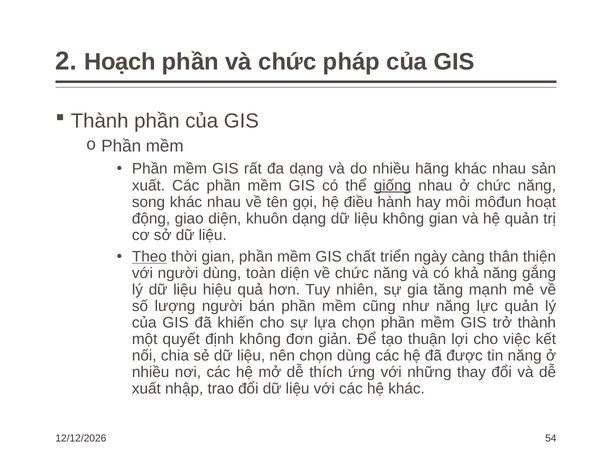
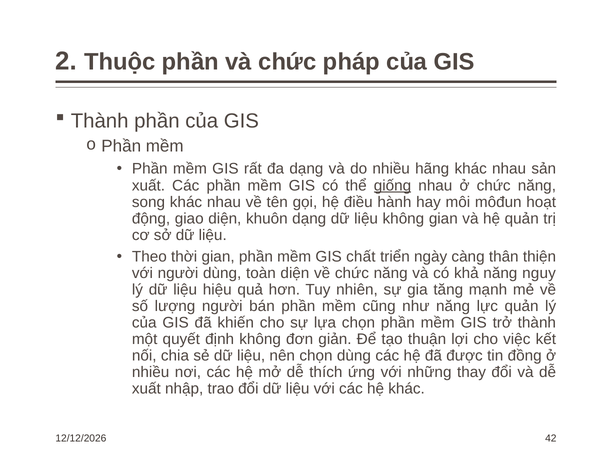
Hoạch: Hoạch -> Thuộc (120, 62)
Theo underline: present -> none (149, 257)
gắng: gắng -> nguy (539, 273)
tin năng: năng -> đồng (525, 356)
54: 54 -> 42 (551, 438)
